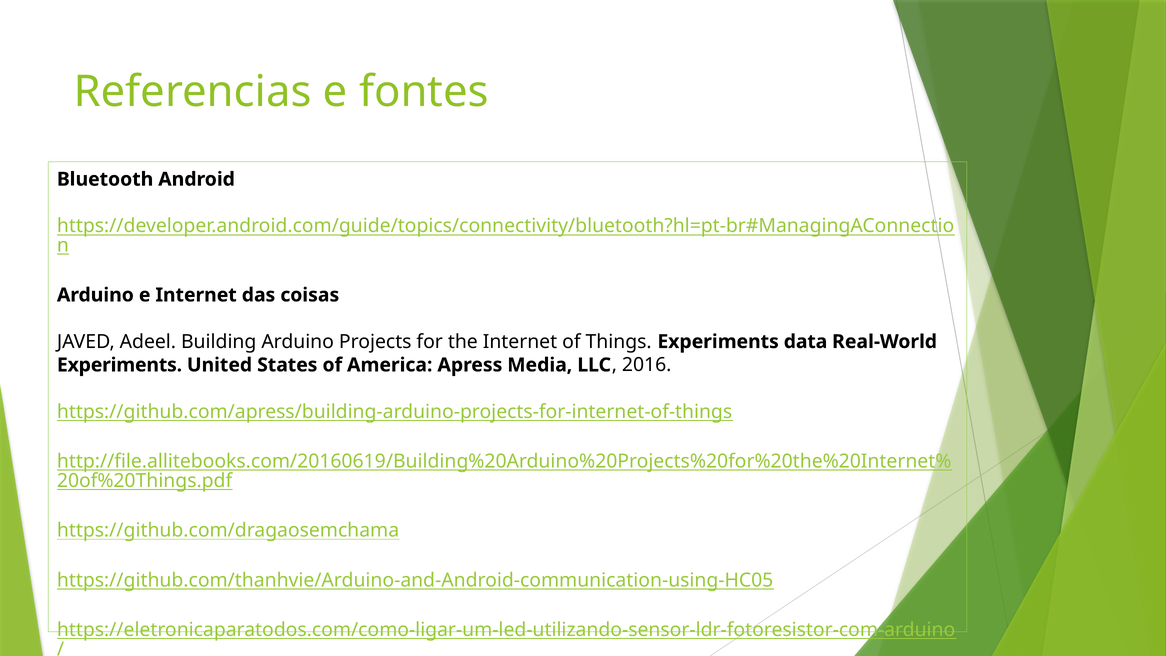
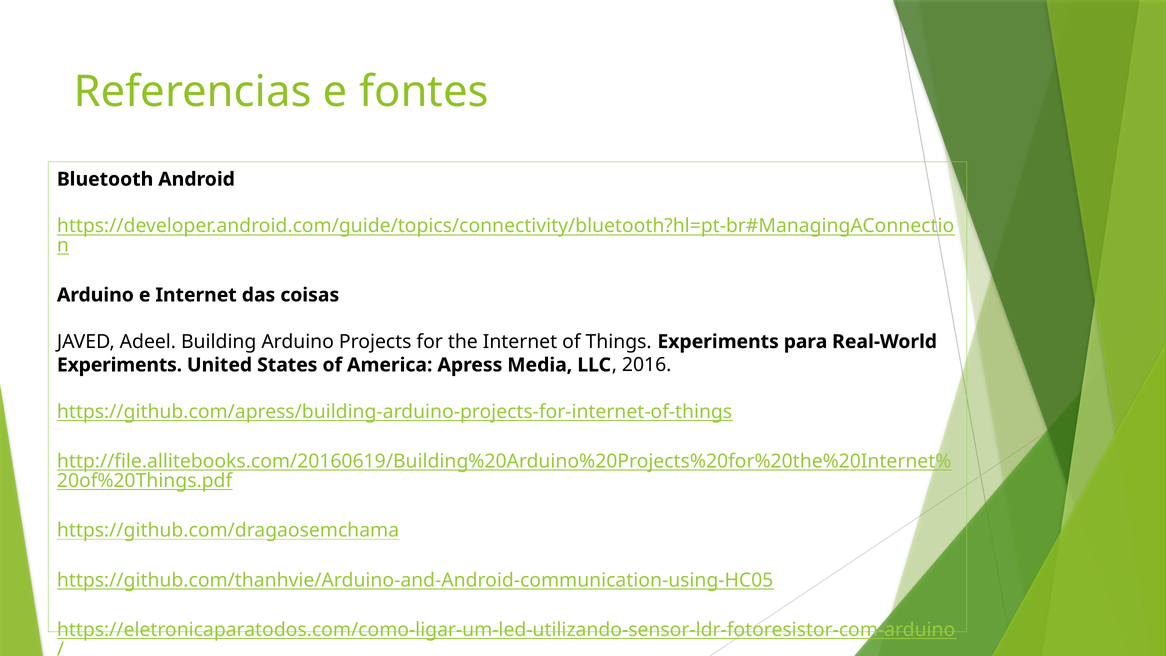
data: data -> para (806, 342)
